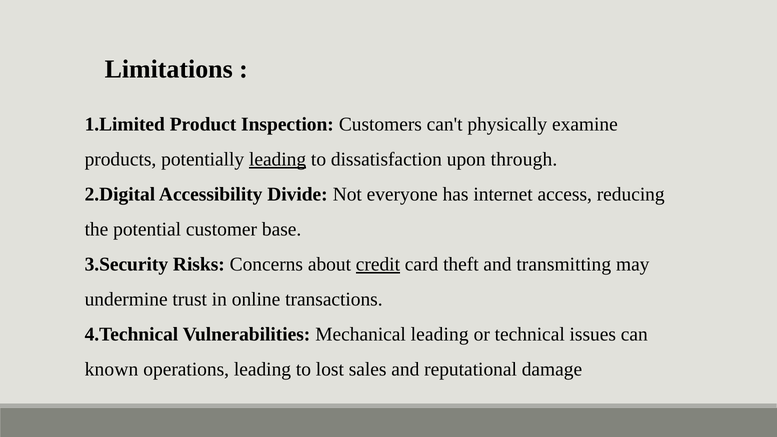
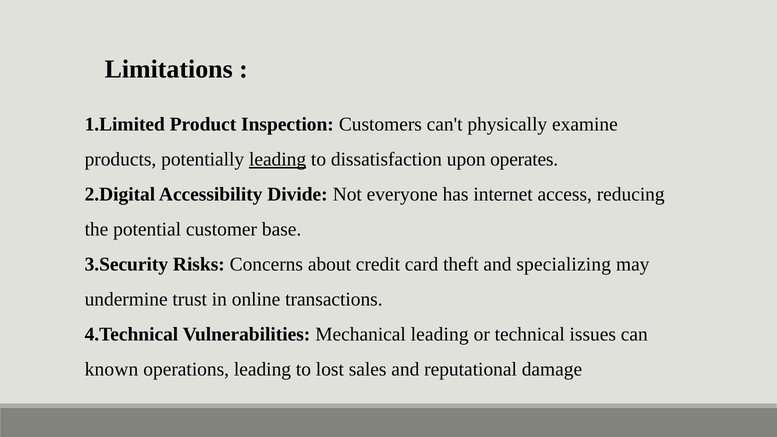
through: through -> operates (524, 159)
credit underline: present -> none (378, 264)
transmitting: transmitting -> specializing (564, 264)
